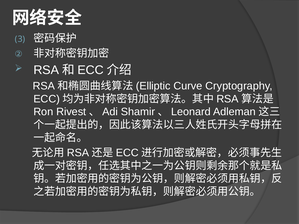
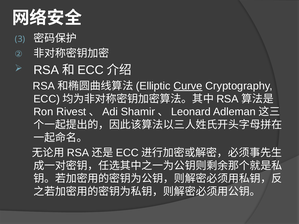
Curve underline: none -> present (188, 86)
